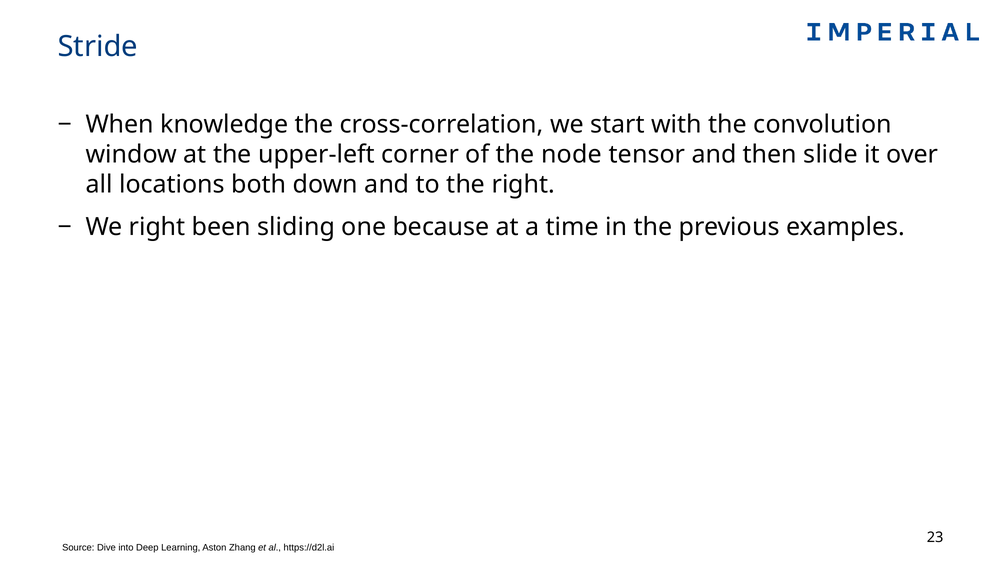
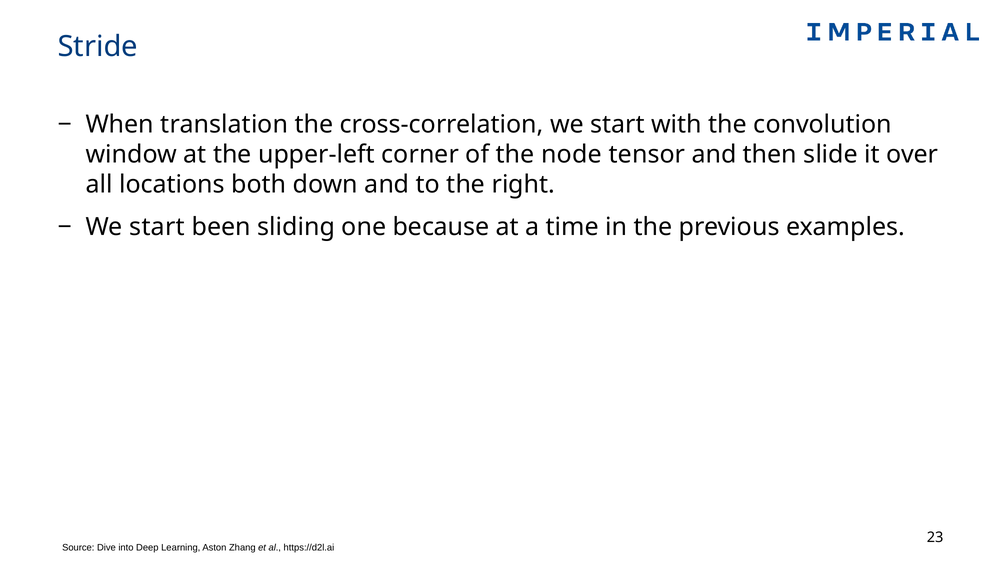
knowledge: knowledge -> translation (224, 125)
right: right -> start (157, 227)
